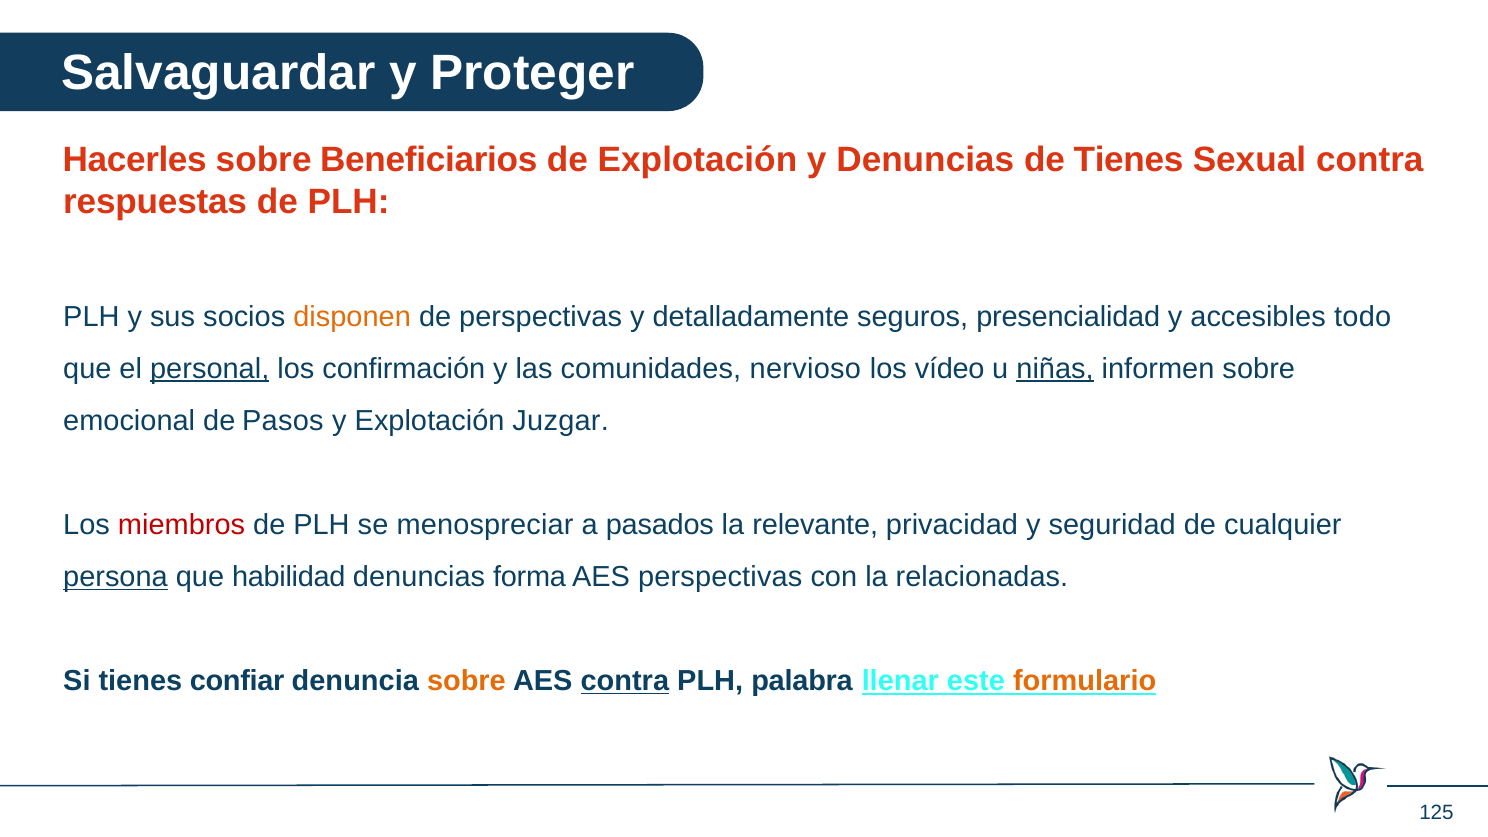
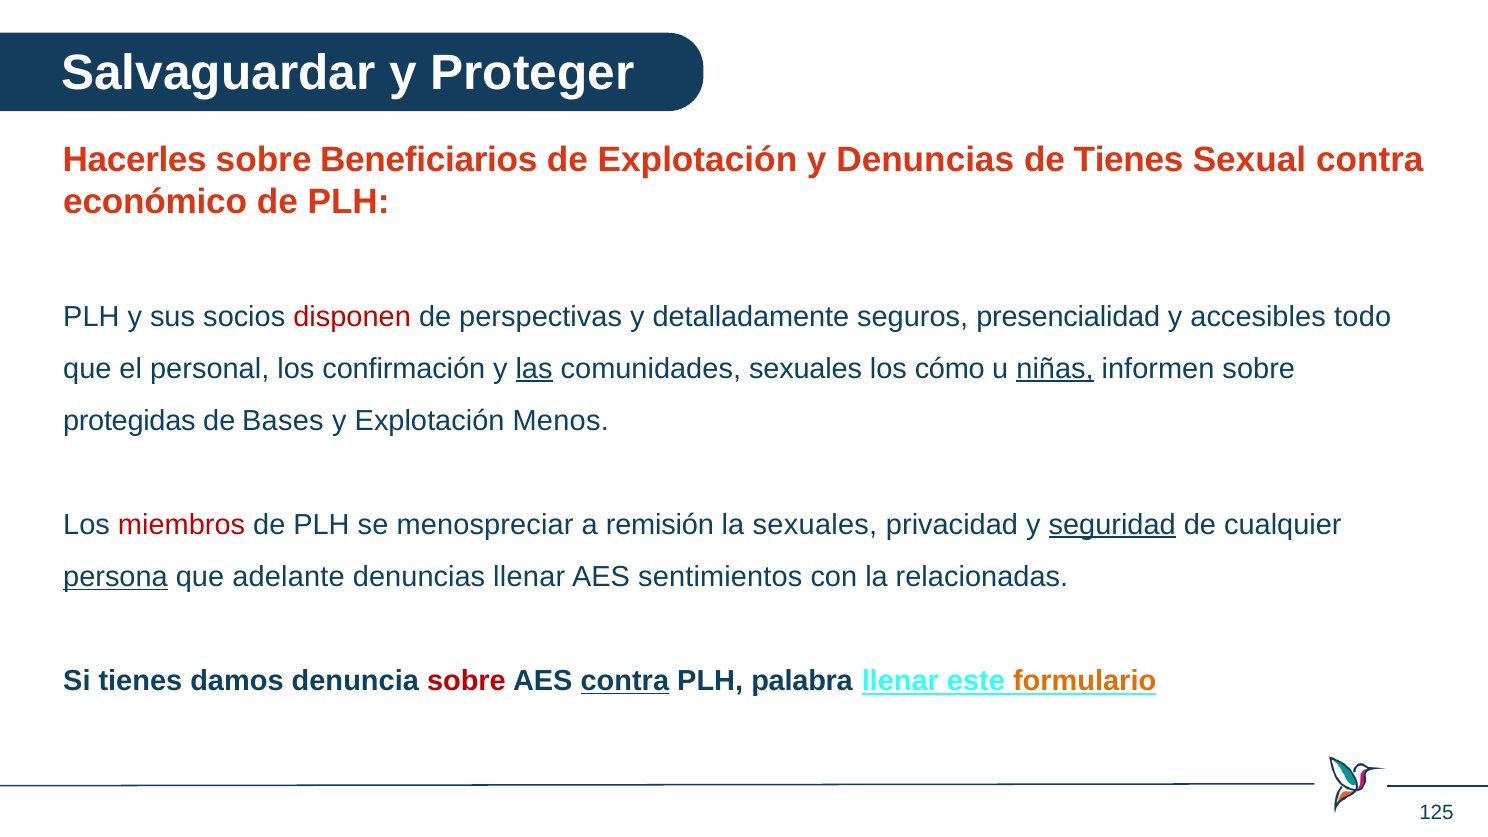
respuestas: respuestas -> económico (155, 202)
disponen colour: orange -> red (352, 317)
personal underline: present -> none (210, 369)
las underline: none -> present (534, 369)
comunidades nervioso: nervioso -> sexuales (806, 369)
vídeo: vídeo -> cómo (950, 369)
emocional: emocional -> protegidas (129, 421)
Pasos: Pasos -> Bases (283, 421)
Juzgar: Juzgar -> Menos (561, 421)
pasados: pasados -> remisión (660, 525)
la relevante: relevante -> sexuales (815, 525)
seguridad underline: none -> present (1112, 525)
habilidad: habilidad -> adelante (289, 577)
denuncias forma: forma -> llenar (529, 577)
AES perspectivas: perspectivas -> sentimientos (720, 577)
confiar: confiar -> damos (237, 681)
sobre colour: orange -> red (466, 681)
